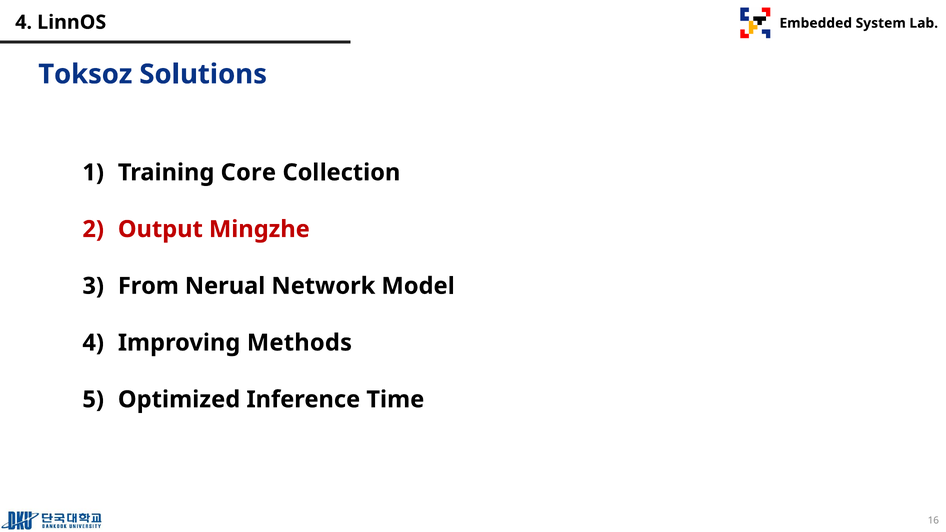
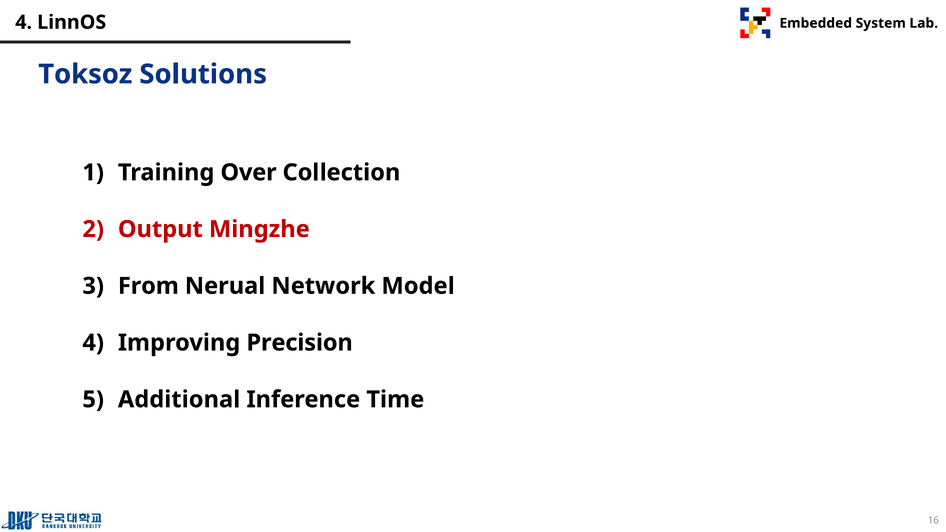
Core: Core -> Over (249, 173)
Methods: Methods -> Precision (300, 343)
Optimized: Optimized -> Additional (179, 400)
